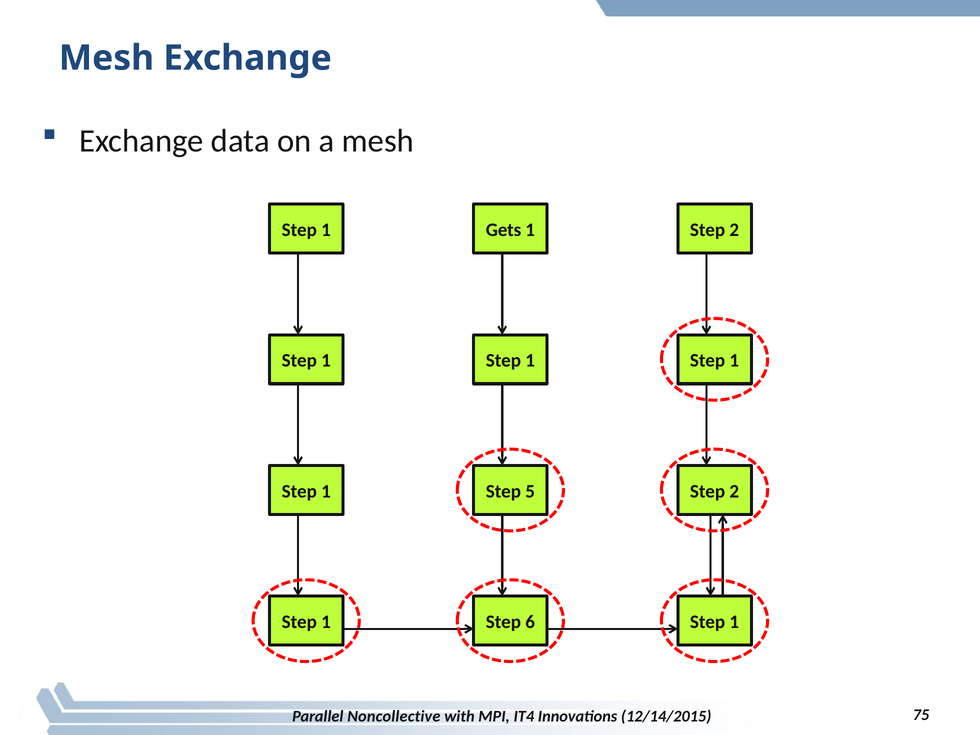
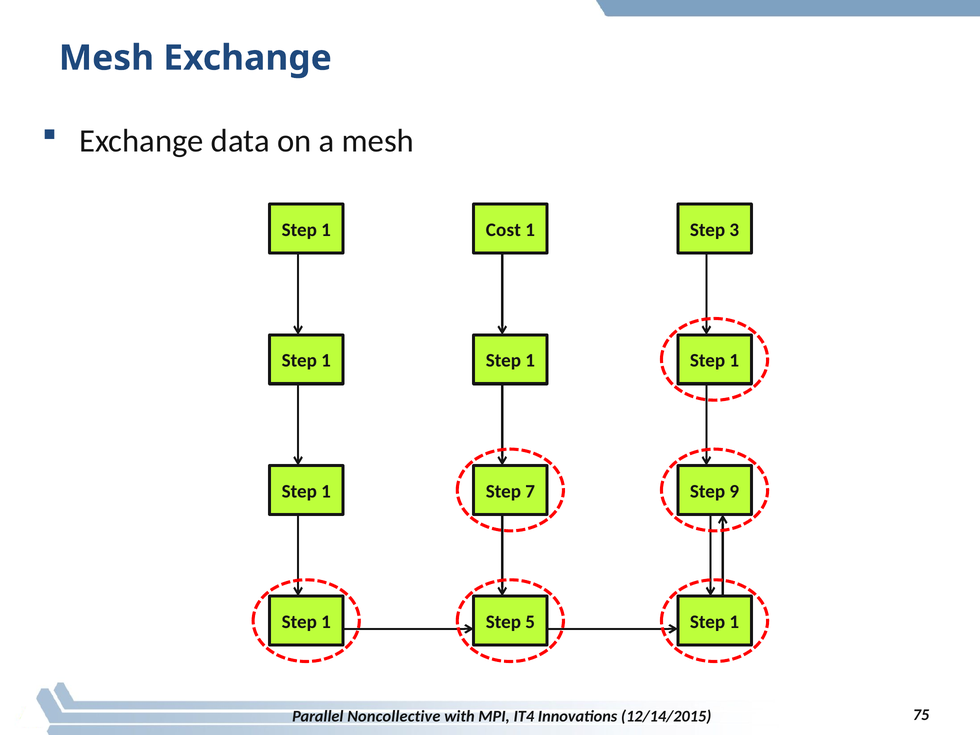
Gets: Gets -> Cost (503, 230)
1 Step 2: 2 -> 3 (734, 230)
5: 5 -> 7 (530, 491)
2: 2 -> 9 (734, 491)
6: 6 -> 5 (530, 622)
